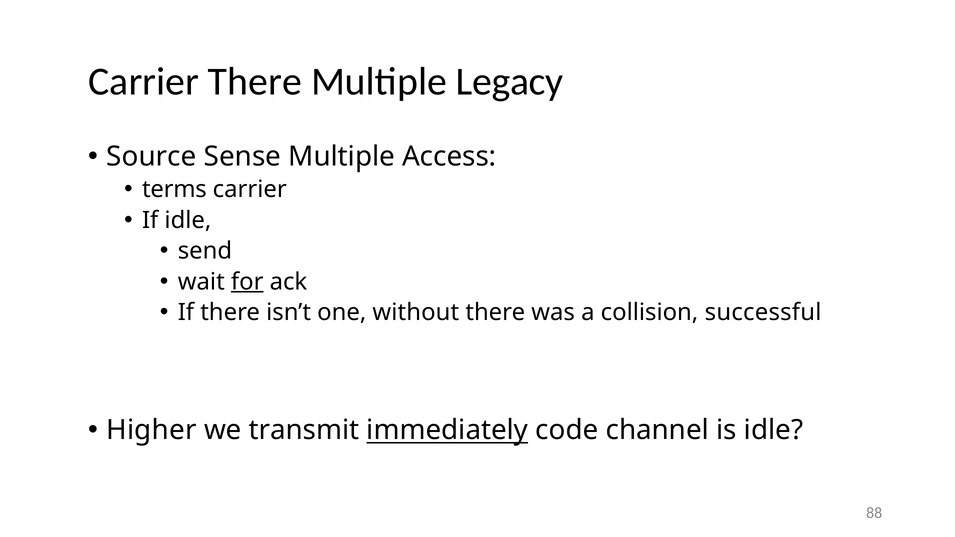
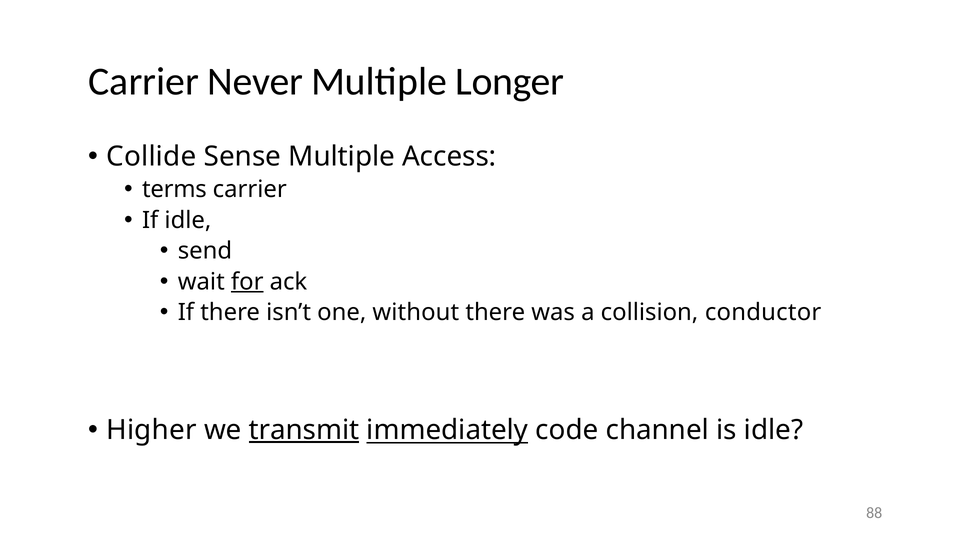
Carrier There: There -> Never (255, 82)
Legacy: Legacy -> Longer (510, 82)
Source: Source -> Collide (151, 157)
successful: successful -> conductor (763, 312)
transmit underline: none -> present (304, 430)
